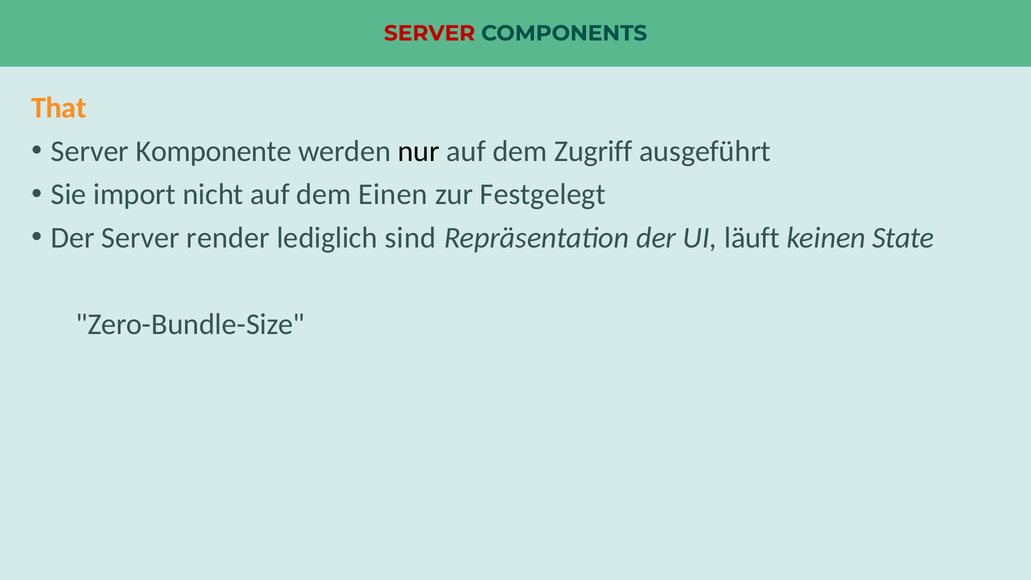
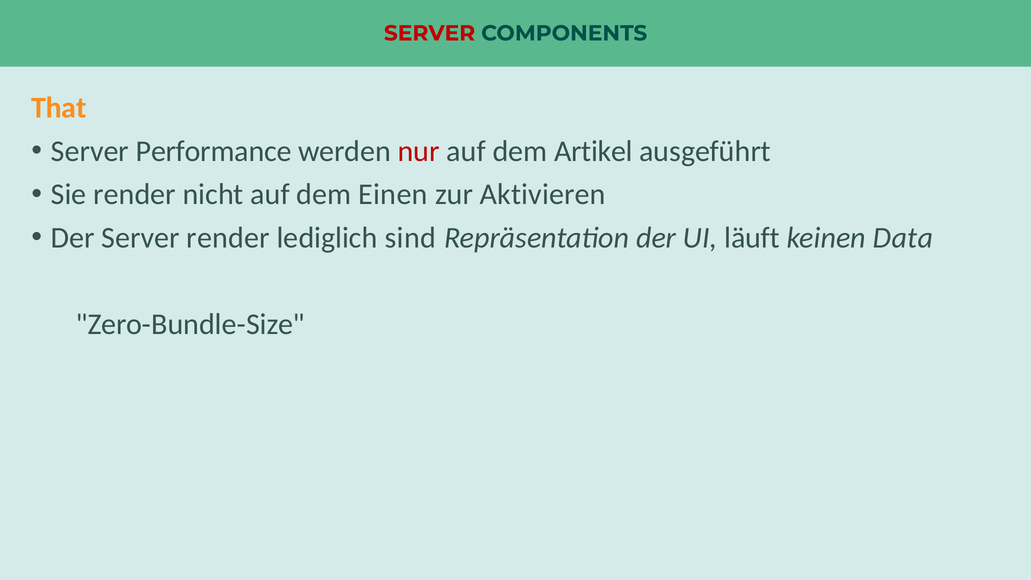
Komponente: Komponente -> Performance (214, 151)
nur colour: black -> red (419, 151)
Zugriff: Zugriff -> Artikel (593, 151)
Sie import: import -> render (135, 194)
Festgelegt: Festgelegt -> Aktivieren (543, 194)
State: State -> Data (903, 238)
